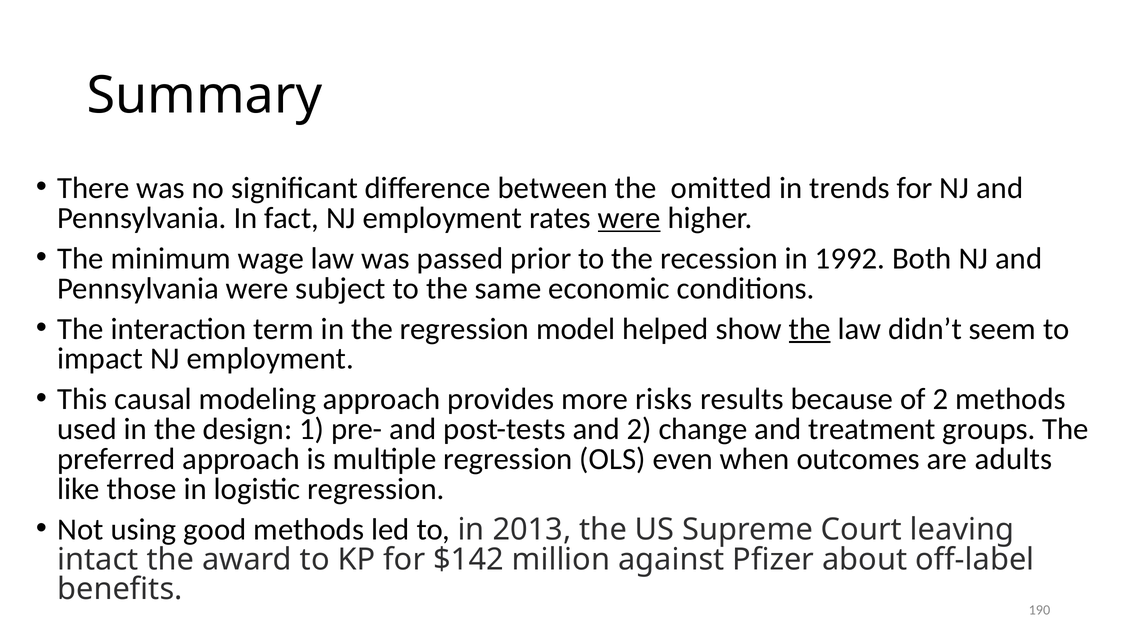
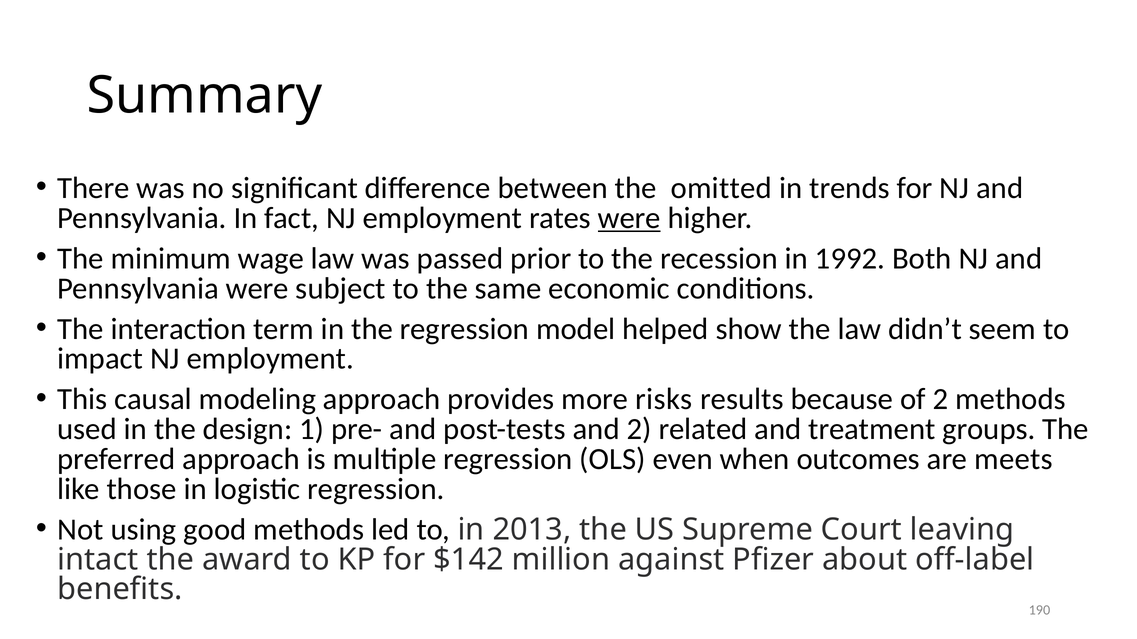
the underline: present -> none (810, 329)
change: change -> related (703, 430)
adults: adults -> meets (1013, 460)
